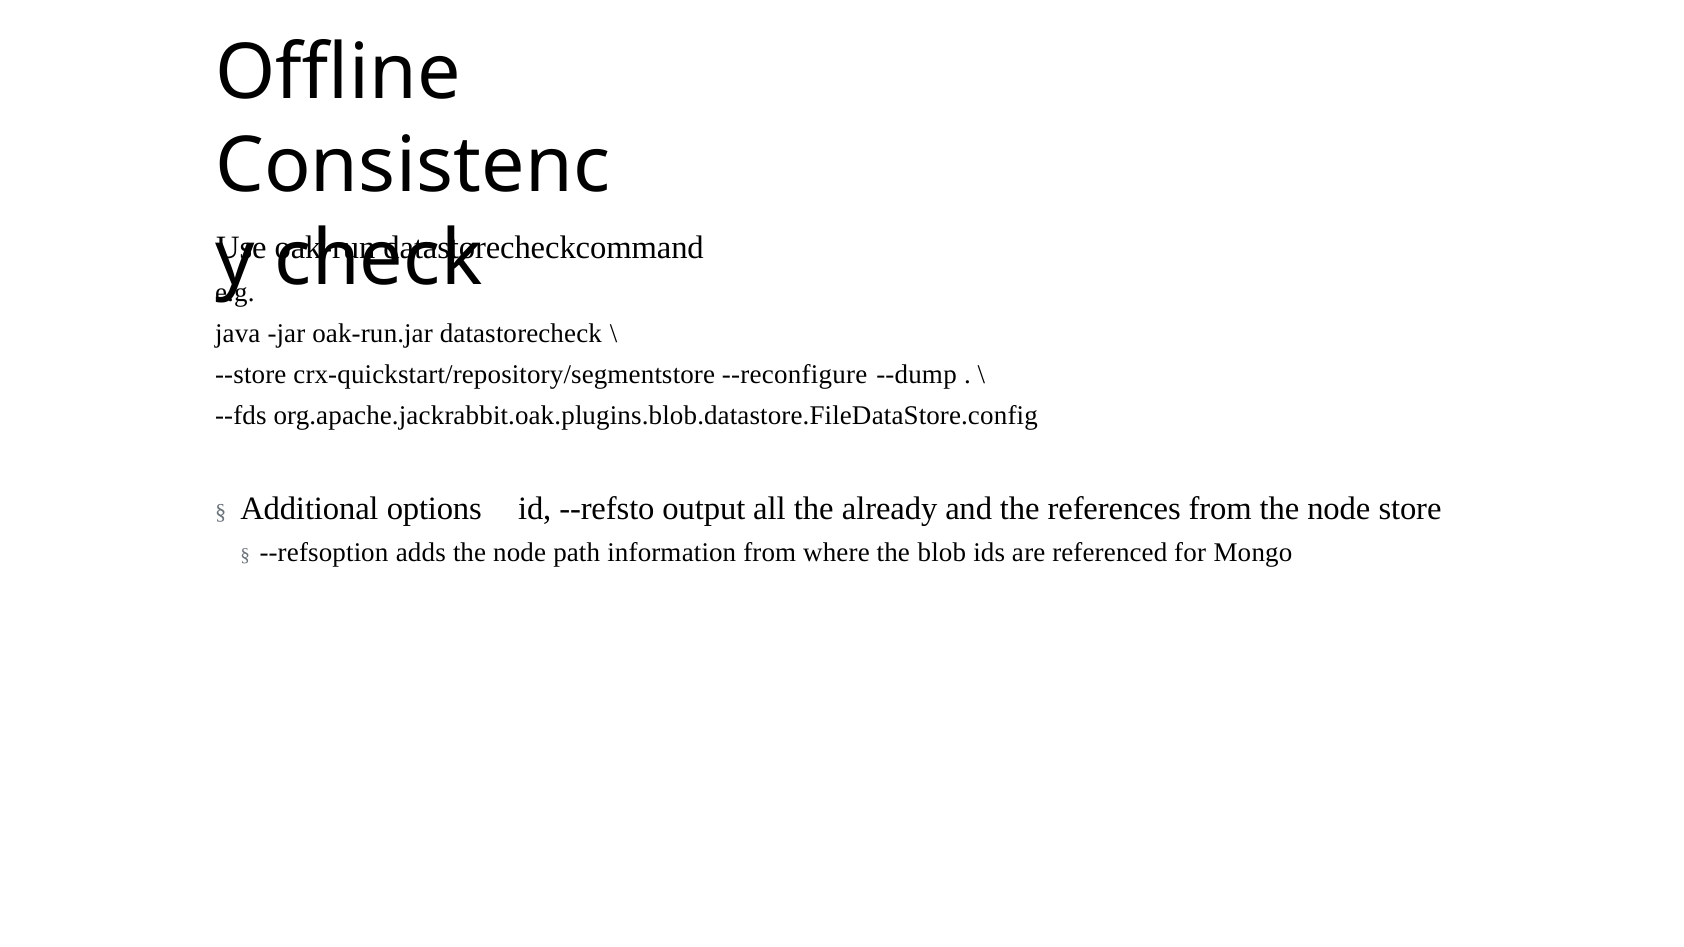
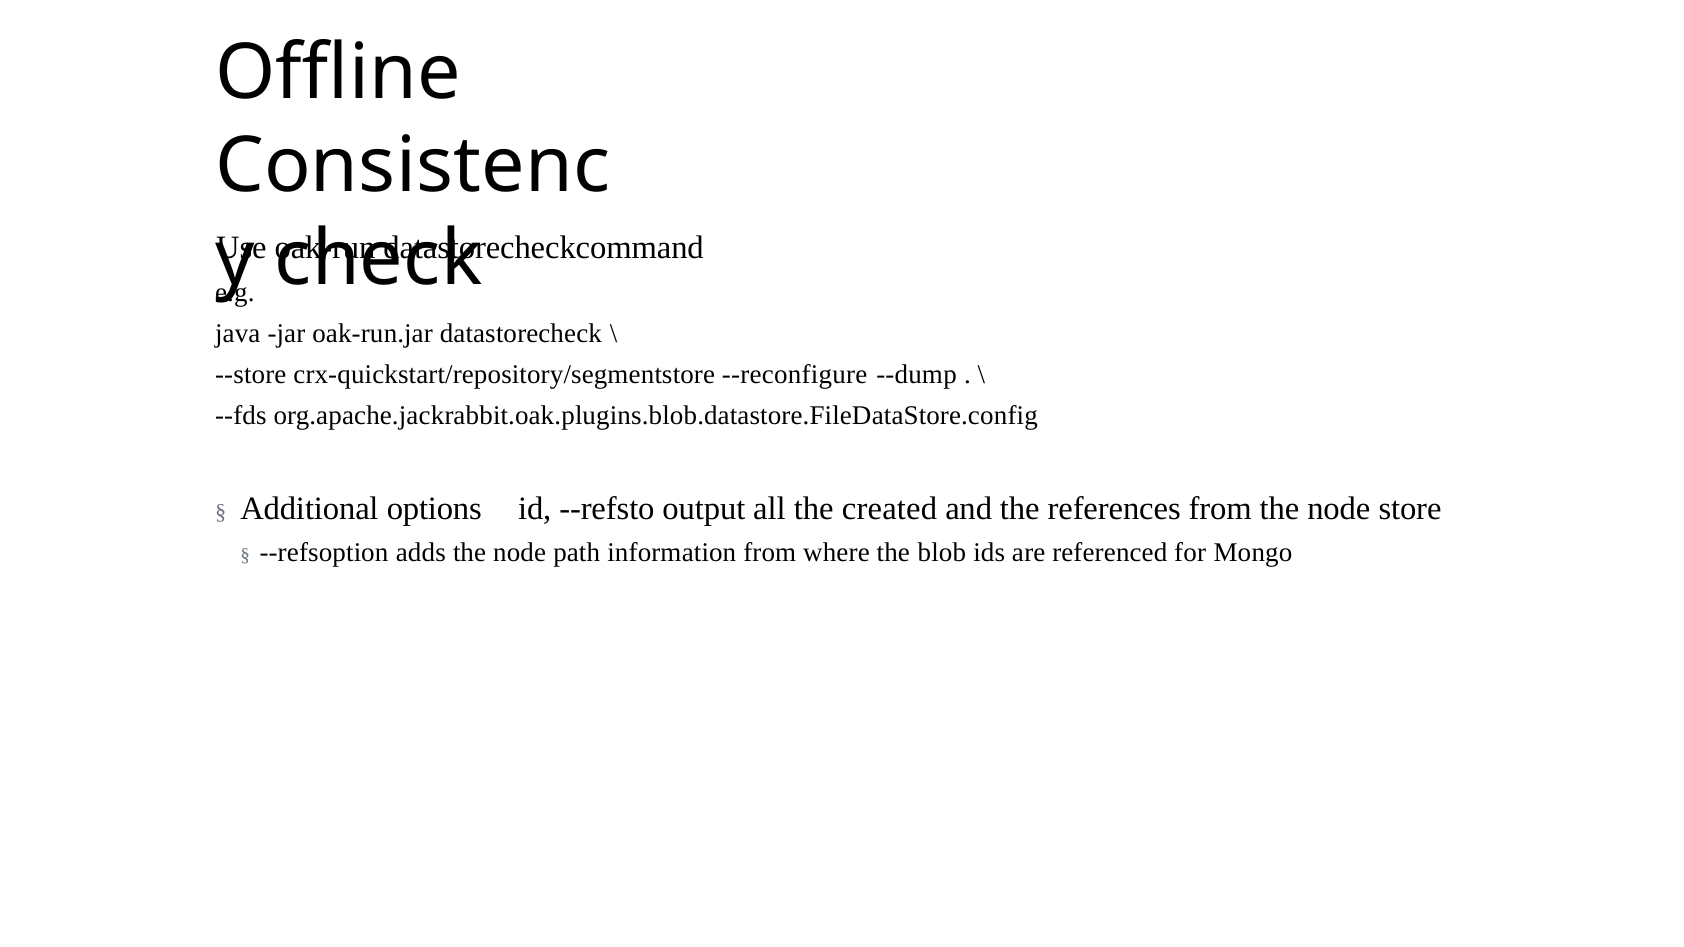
already: already -> created (890, 509)
